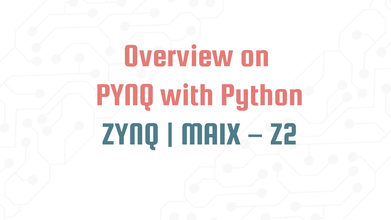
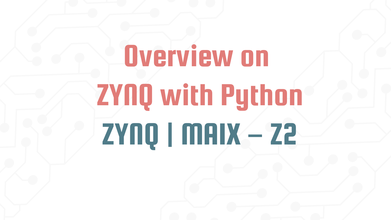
PYNQ: PYNQ -> ZYNQ (125, 95)
